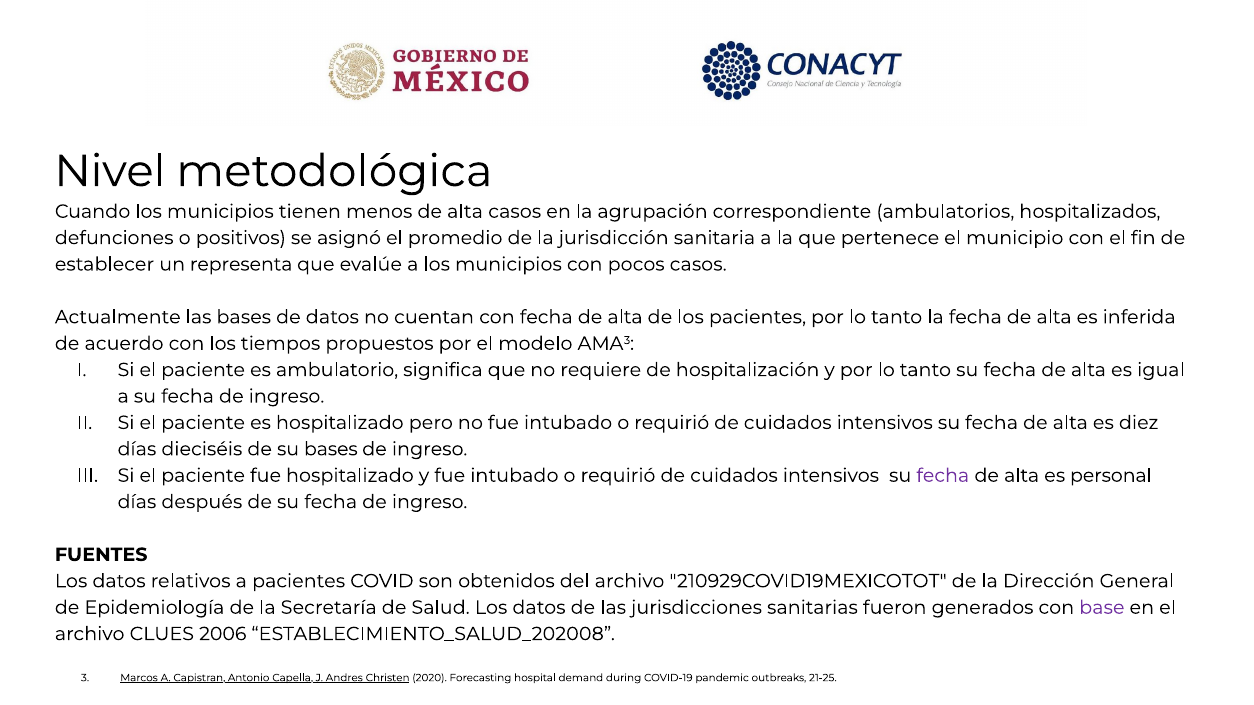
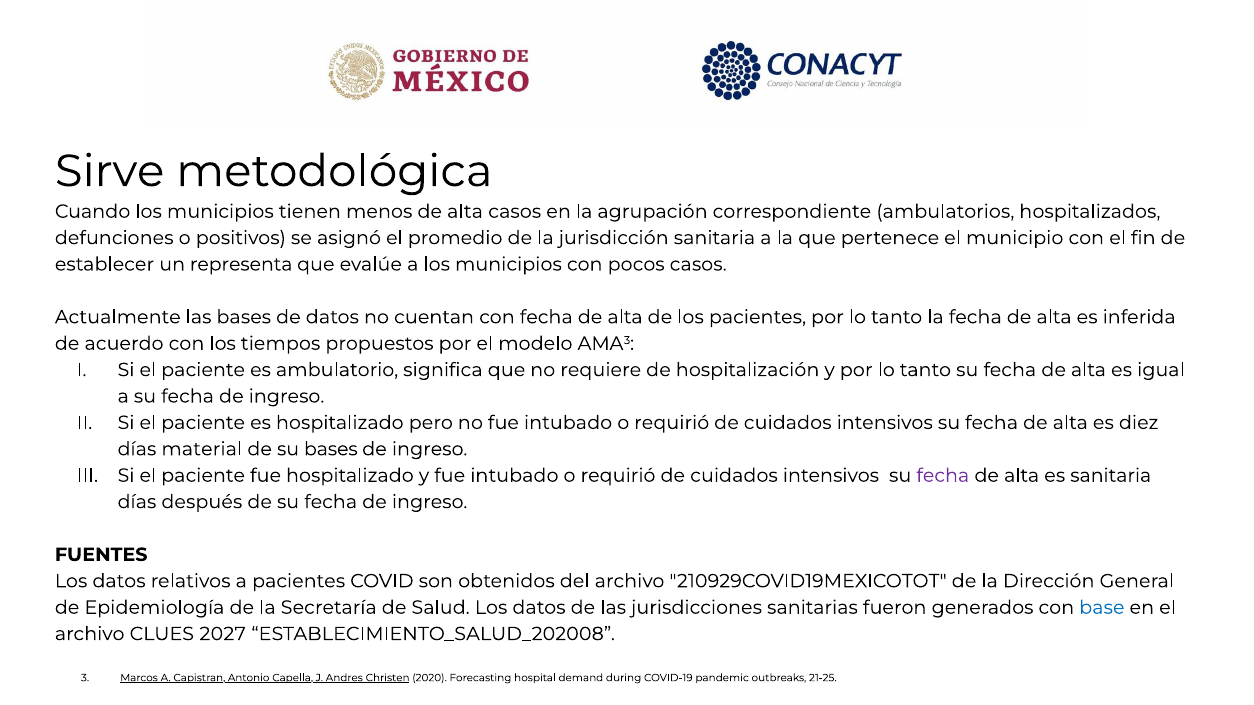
Nivel: Nivel -> Sirve (110, 171)
dieciséis: dieciséis -> material (202, 449)
es personal: personal -> sanitaria (1111, 476)
base colour: purple -> blue (1102, 608)
2006: 2006 -> 2027 (223, 634)
